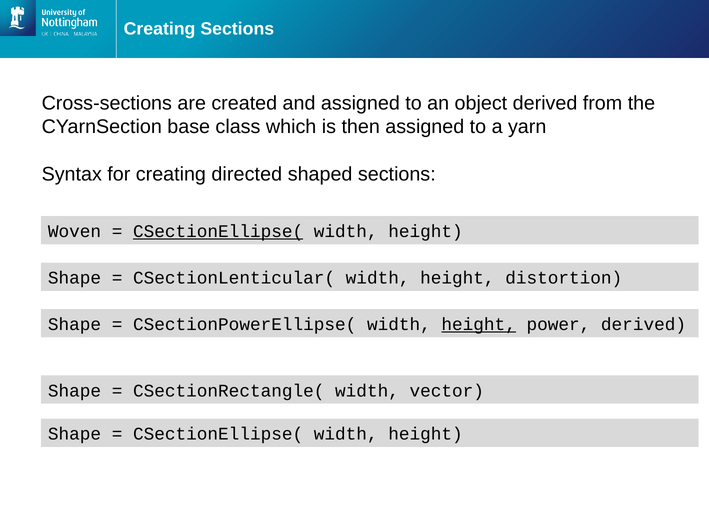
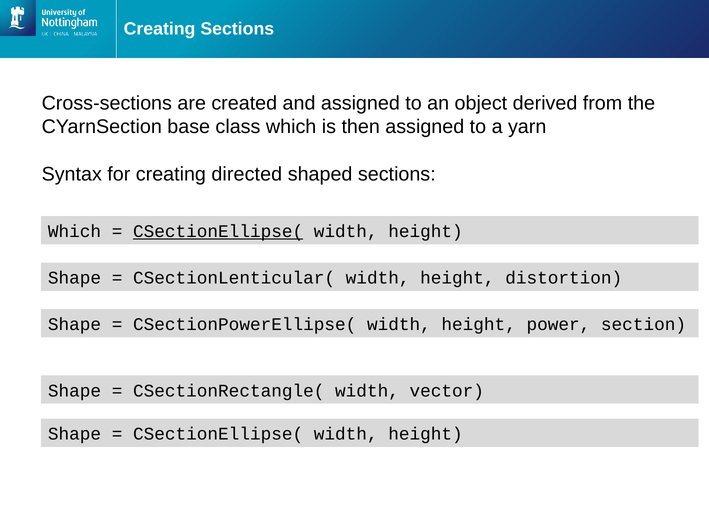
Woven: Woven -> Which (75, 231)
height underline: present -> none (479, 324)
power derived: derived -> section (644, 324)
